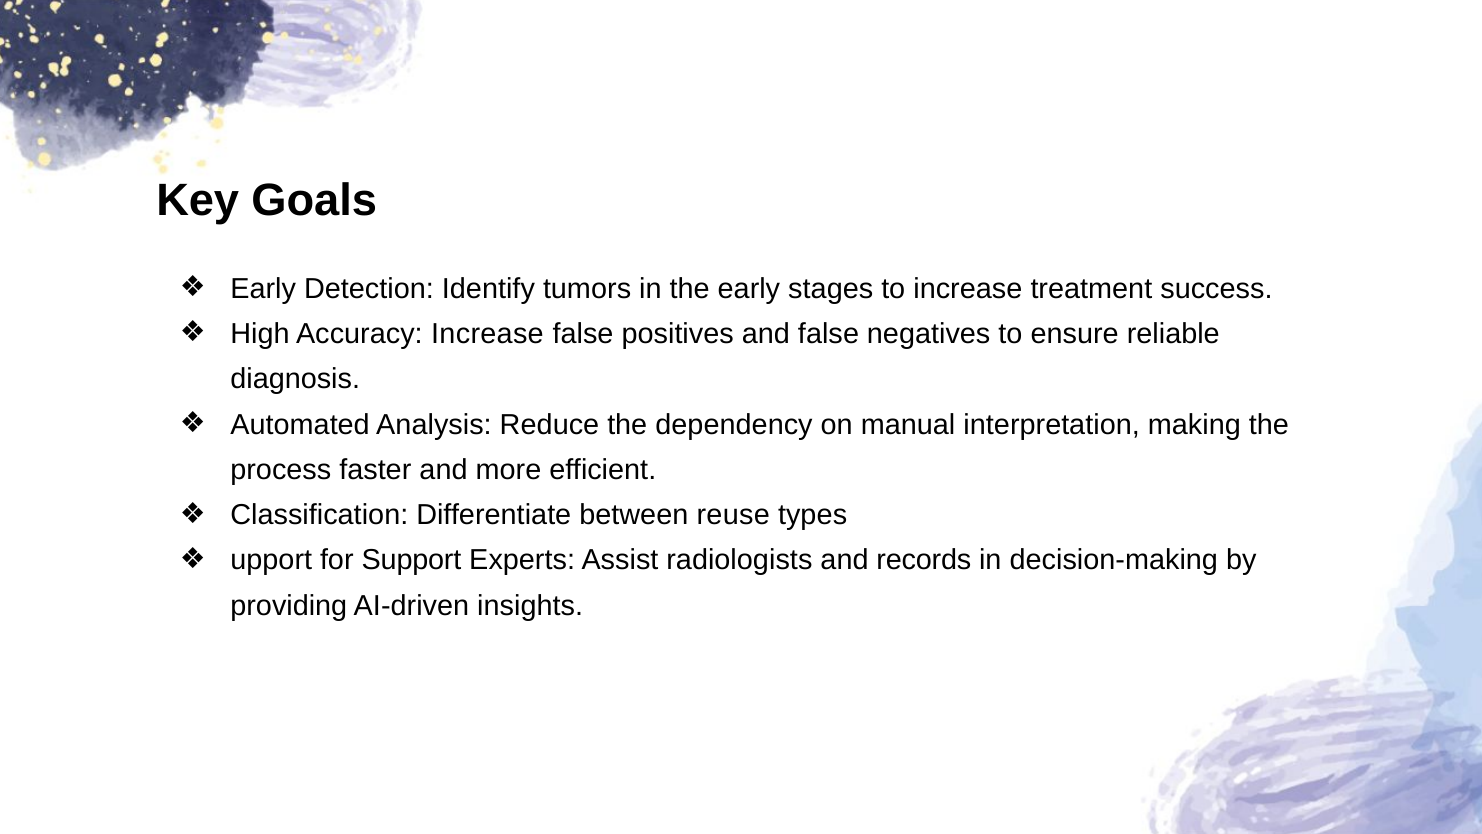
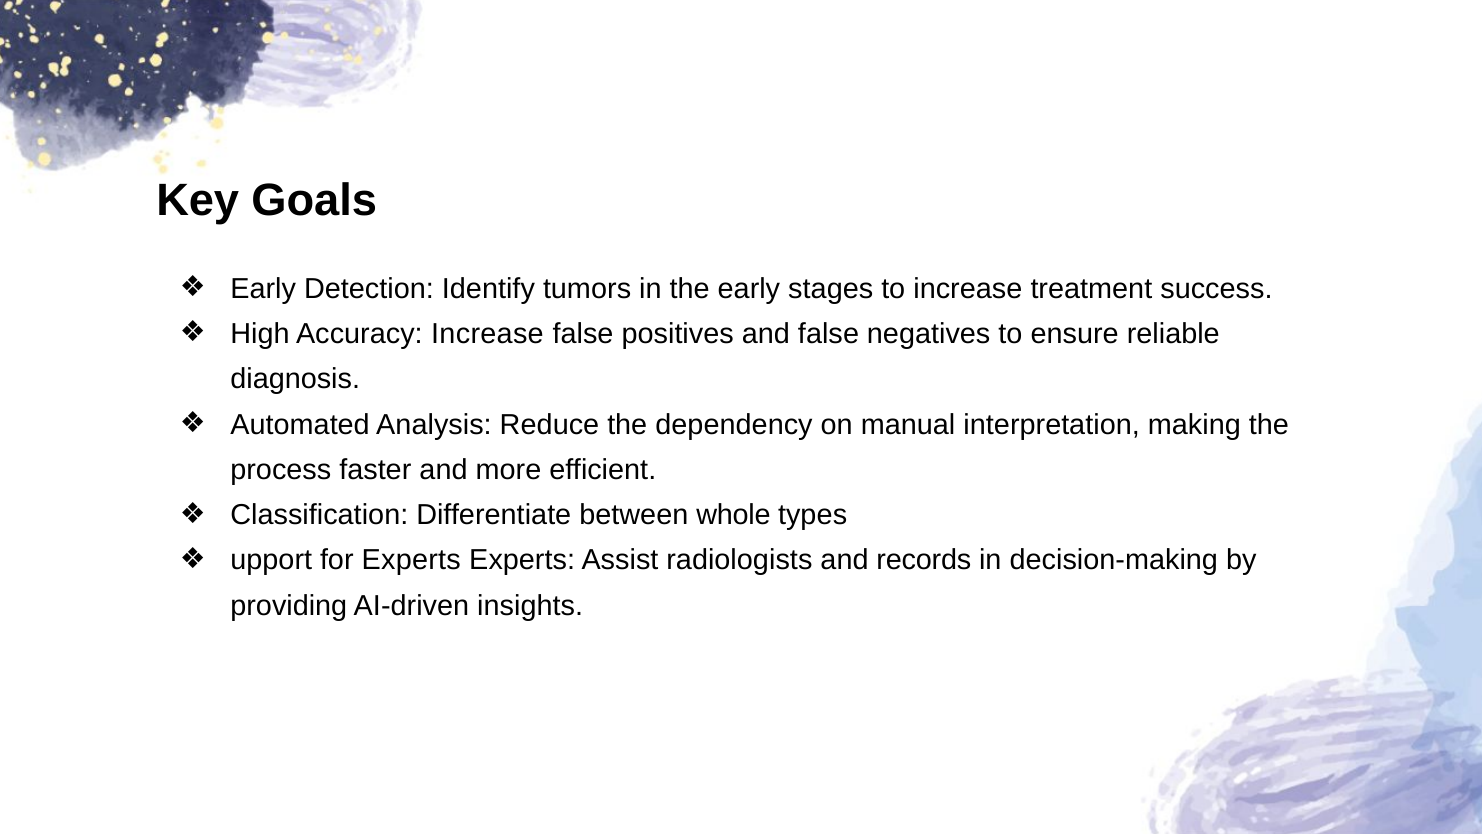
reuse: reuse -> whole (733, 515)
for Support: Support -> Experts (411, 560)
